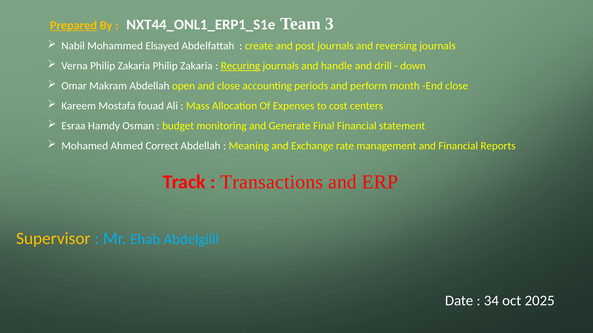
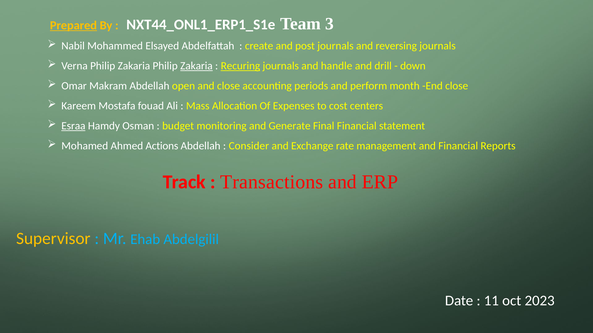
Zakaria underline: none -> present (196, 66)
Esraa underline: none -> present (73, 126)
Correct: Correct -> Actions (162, 146)
Meaning: Meaning -> Consider (249, 146)
34: 34 -> 11 (491, 301)
2025: 2025 -> 2023 (540, 301)
